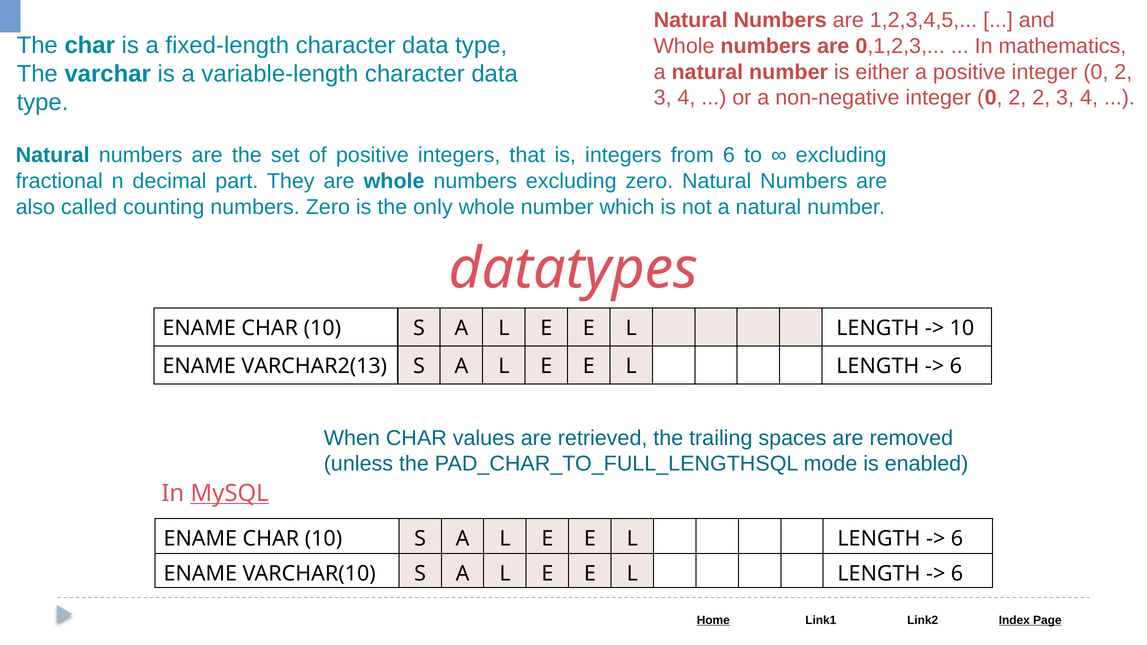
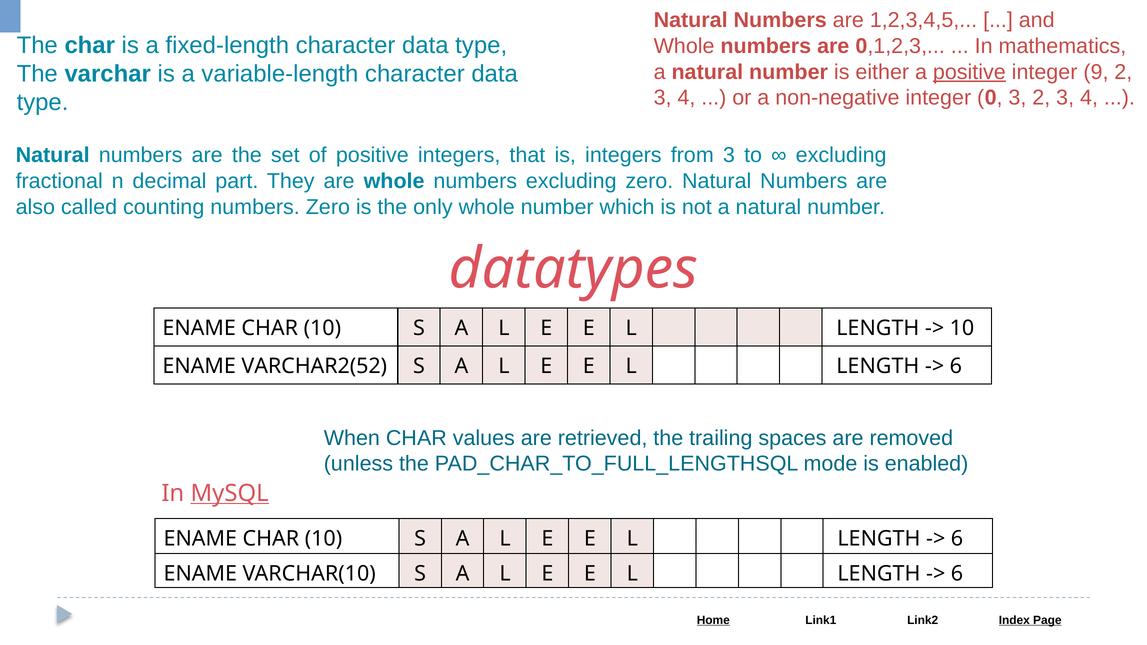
positive underline: none -> present (969, 72)
0: 0 -> 9 (1096, 72)
non-negative integer 0 2: 2 -> 3 (1017, 98)
from 6: 6 -> 3 (729, 155)
VARCHAR2(13: VARCHAR2(13 -> VARCHAR2(52 (314, 366)
